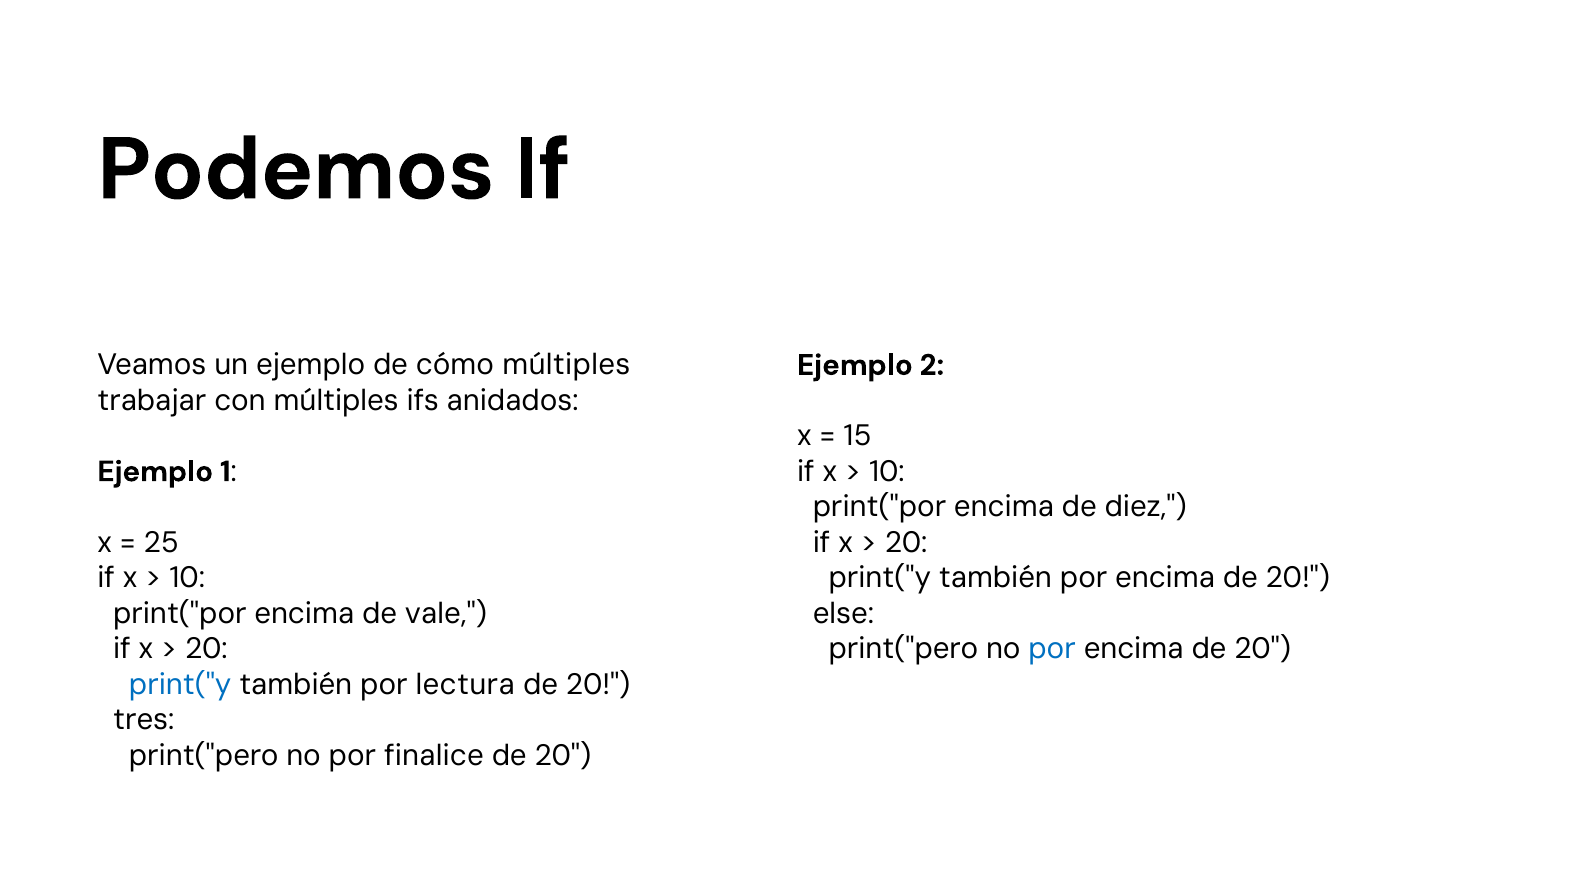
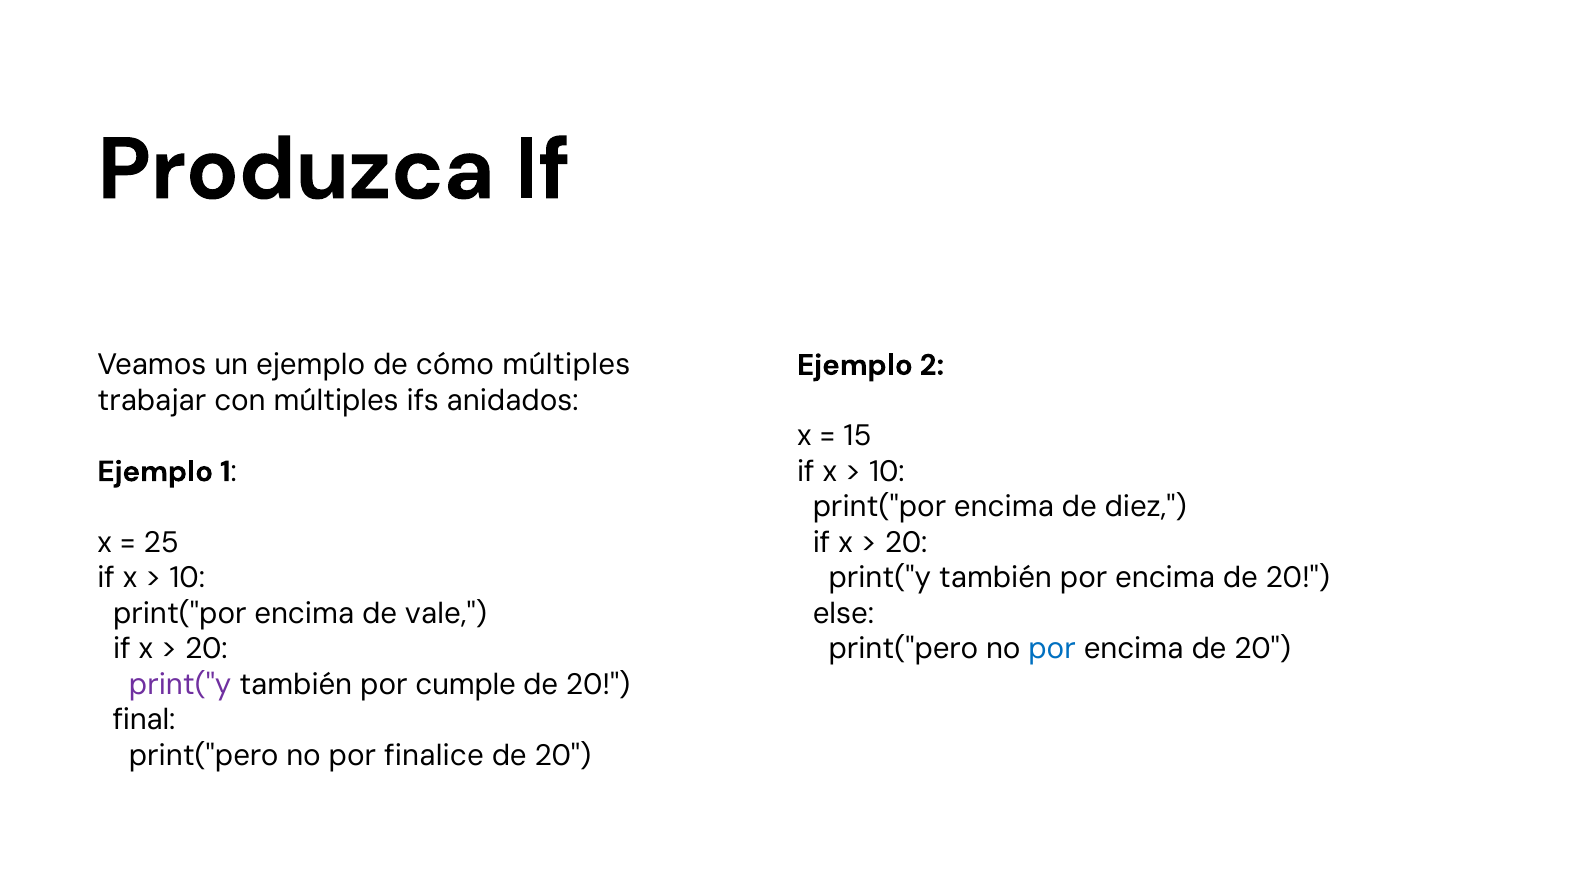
Podemos: Podemos -> Produzca (296, 169)
print("y colour: blue -> purple (180, 684)
lectura: lectura -> cumple (466, 684)
tres: tres -> final (144, 720)
